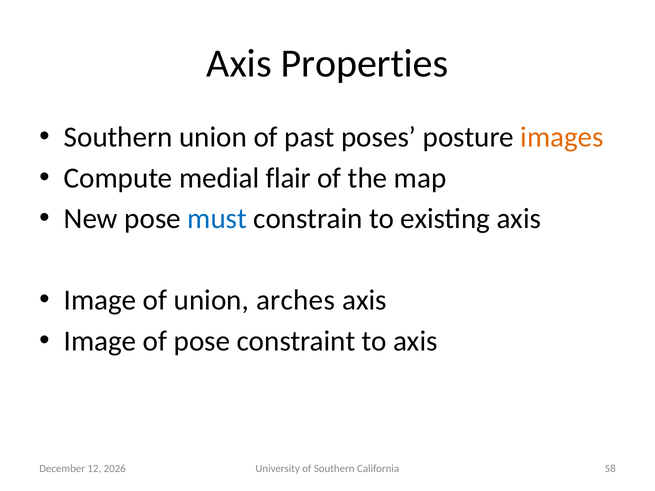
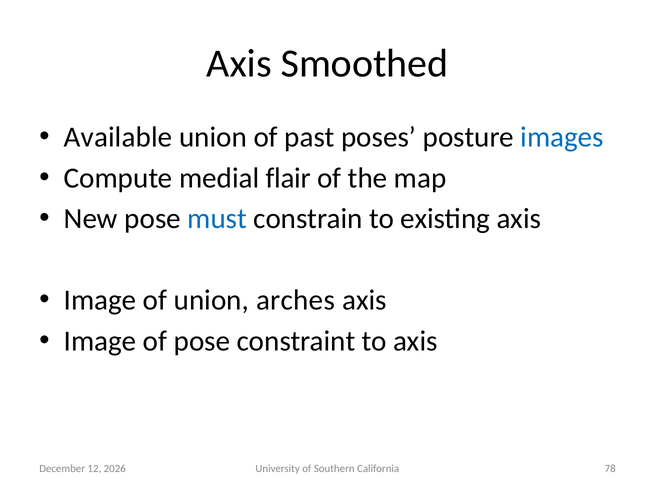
Properties: Properties -> Smoothed (365, 63)
Southern: Southern -> Available (118, 137)
images colour: orange -> blue (562, 137)
58: 58 -> 78 (610, 469)
